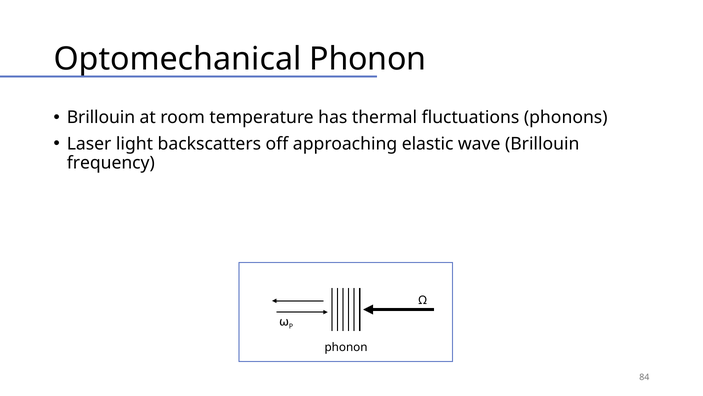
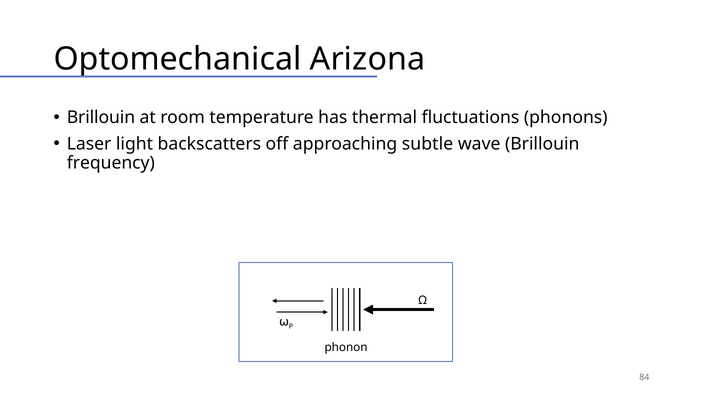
Phonon: Phonon -> Arizona (368, 59)
elastic: elastic -> subtle (428, 144)
